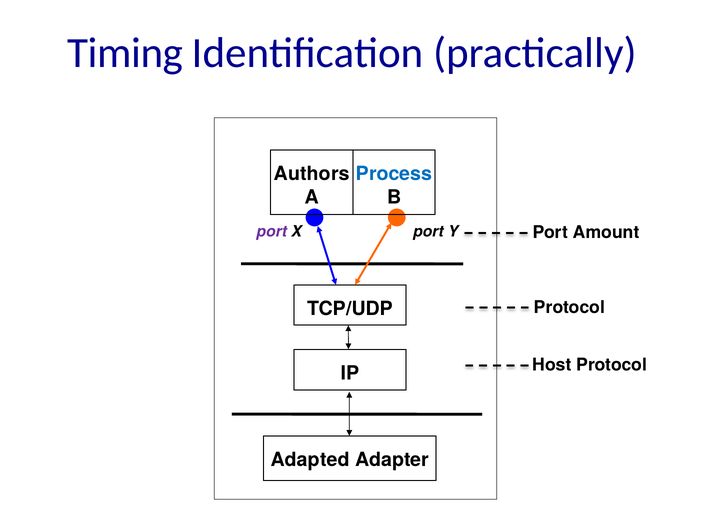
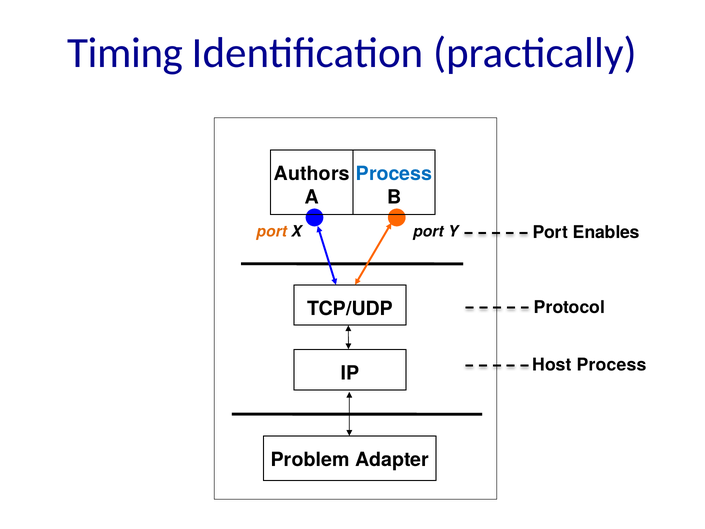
port colour: purple -> orange (272, 231)
Amount: Amount -> Enables (606, 232)
Host Protocol: Protocol -> Process (612, 365)
Adapted: Adapted -> Problem (310, 459)
